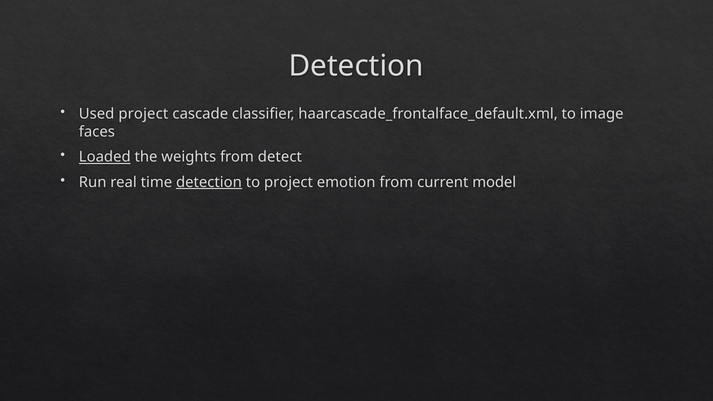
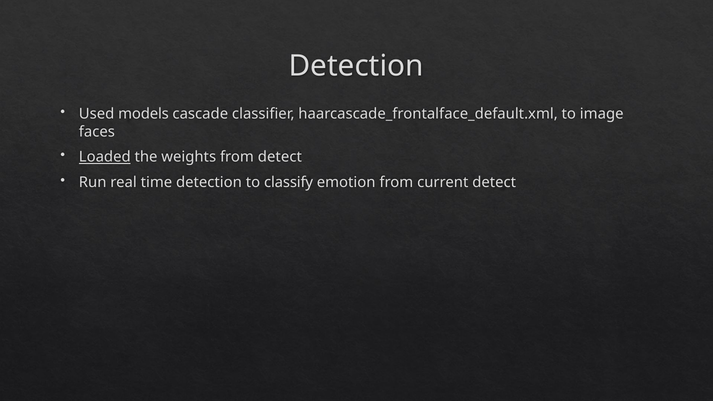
Used project: project -> models (143, 114)
detection underline: present -> none (209, 182)
to project: project -> classify (289, 182)
current model: model -> detect (494, 182)
